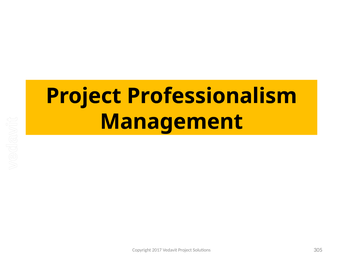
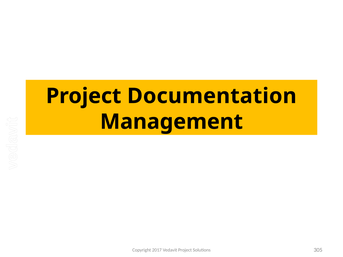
Professionalism: Professionalism -> Documentation (212, 96)
